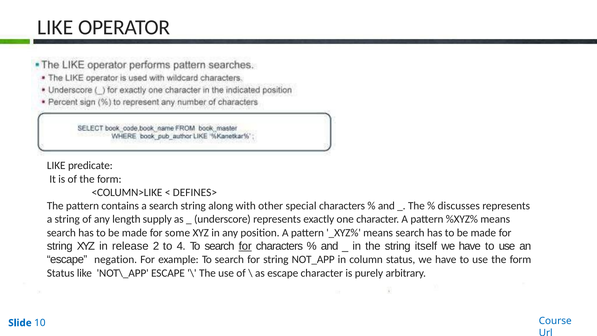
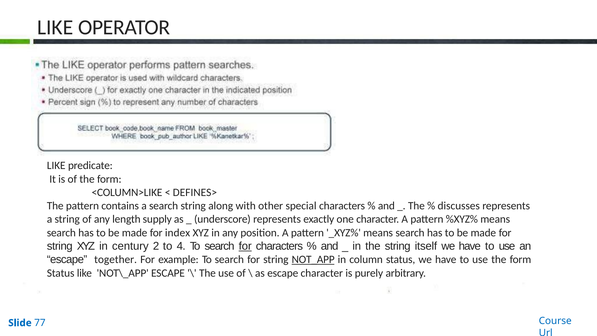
some: some -> index (178, 233)
release: release -> century (130, 246)
negation: negation -> together (116, 259)
NOT_APP underline: none -> present (313, 259)
10: 10 -> 77 (40, 323)
